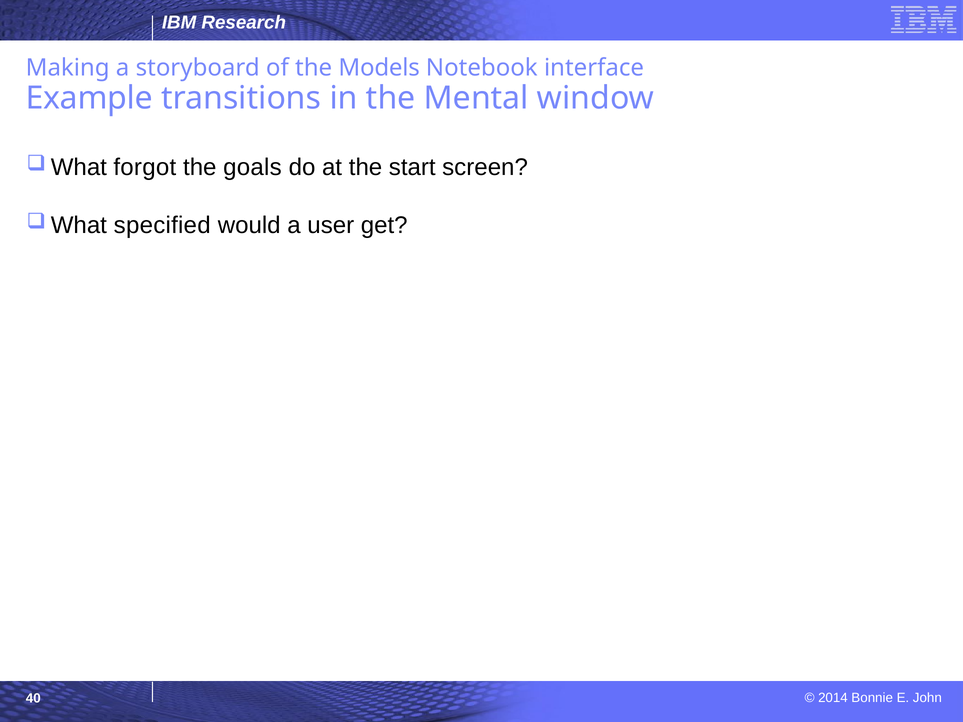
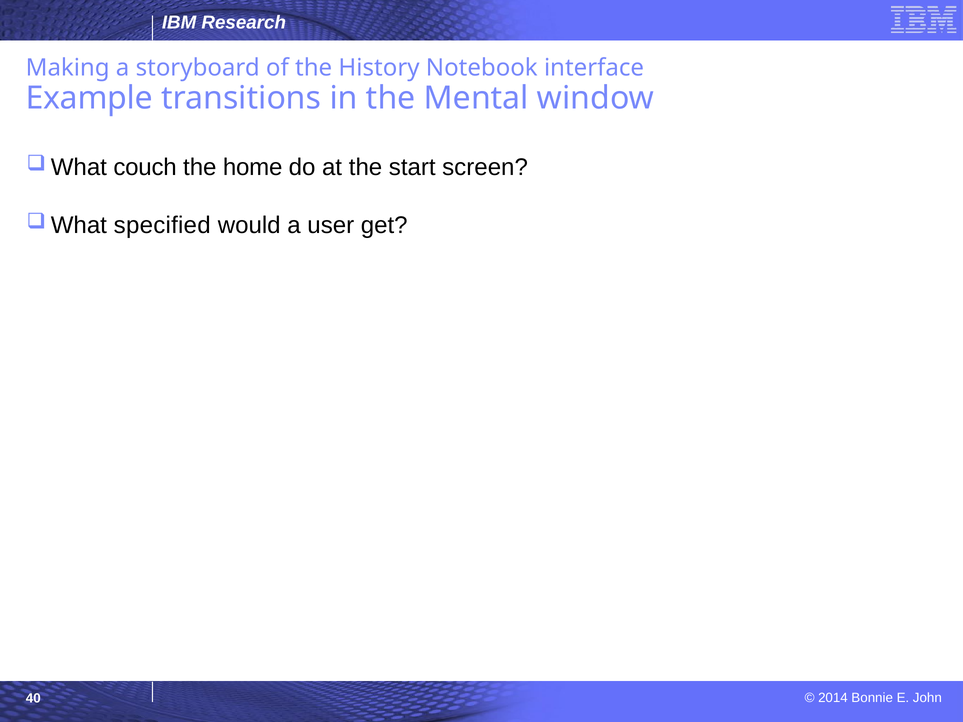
Models: Models -> History (379, 68)
forgot: forgot -> couch (145, 167)
goals: goals -> home (253, 167)
